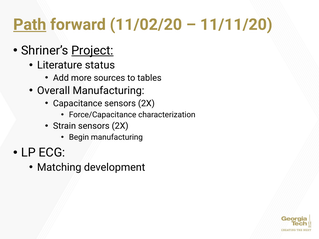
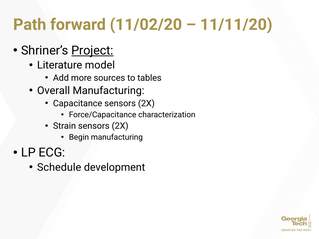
Path underline: present -> none (30, 25)
status: status -> model (100, 65)
Matching: Matching -> Schedule (59, 167)
